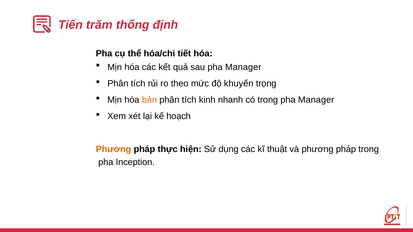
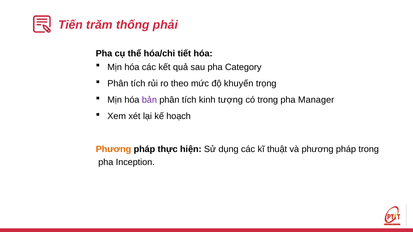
định: định -> phải (165, 25)
sau pha Manager: Manager -> Category (243, 67)
bản colour: orange -> purple (149, 100)
nhanh: nhanh -> tượng (230, 100)
